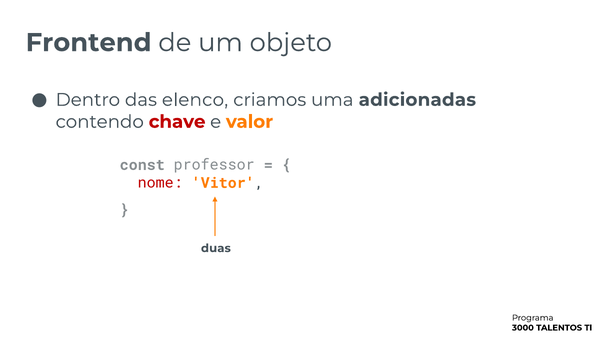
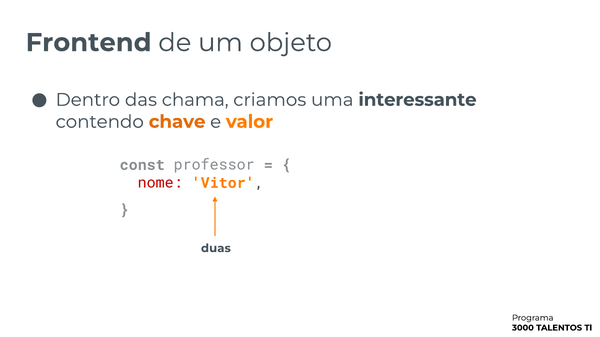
elenco: elenco -> chama (195, 100)
adicionadas: adicionadas -> interessante (418, 100)
chave colour: red -> orange (177, 122)
